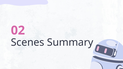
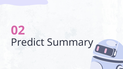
Scenes: Scenes -> Predict (28, 42)
